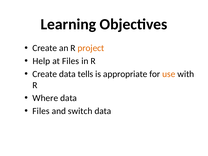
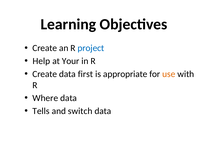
project colour: orange -> blue (91, 48)
at Files: Files -> Your (71, 61)
tells: tells -> first (85, 74)
Files: Files -> Tells (41, 111)
